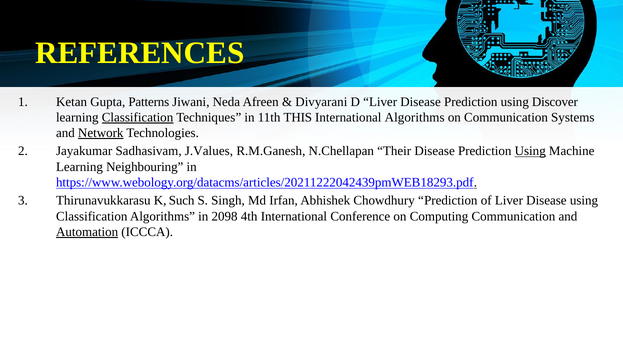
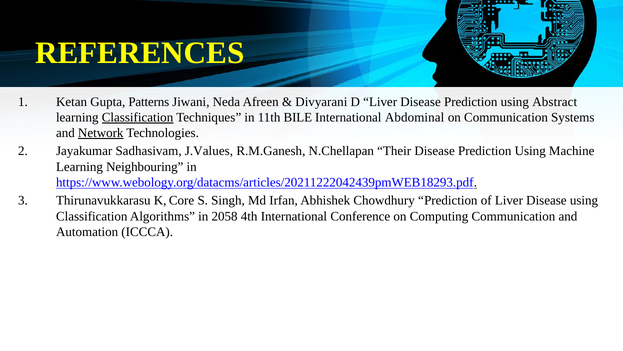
Discover: Discover -> Abstract (555, 102)
THIS: THIS -> BILE (298, 117)
International Algorithms: Algorithms -> Abdominal (415, 117)
Using underline: present -> none (530, 151)
Such: Such -> Core (182, 200)
2098: 2098 -> 2058 (225, 216)
Automation underline: present -> none (87, 232)
